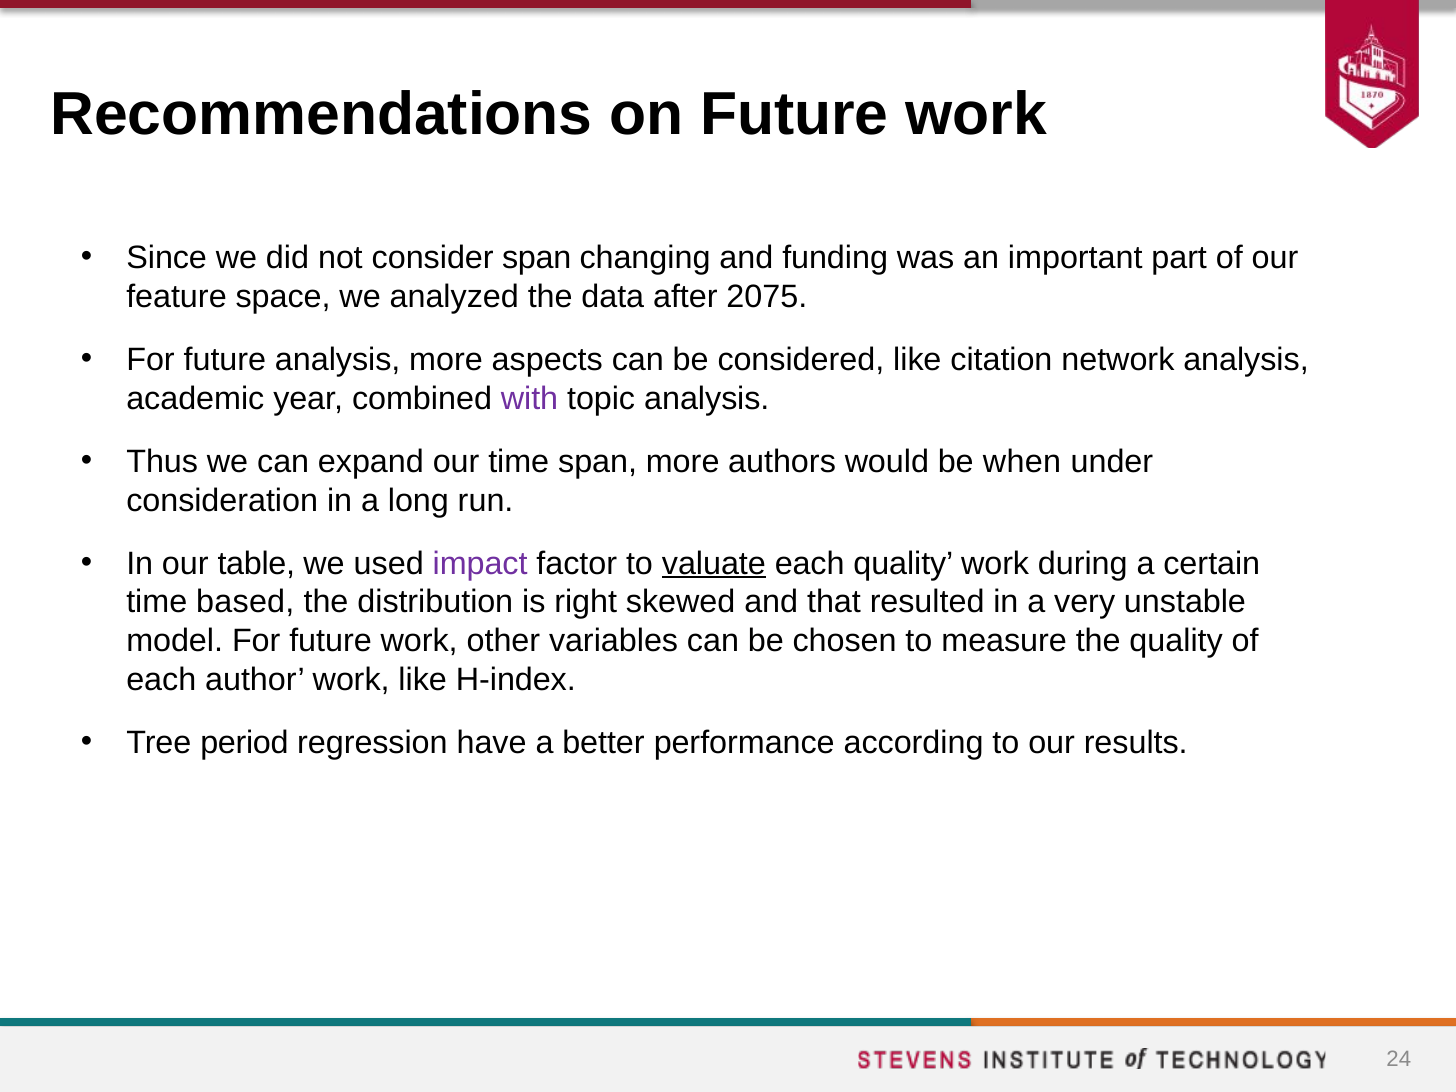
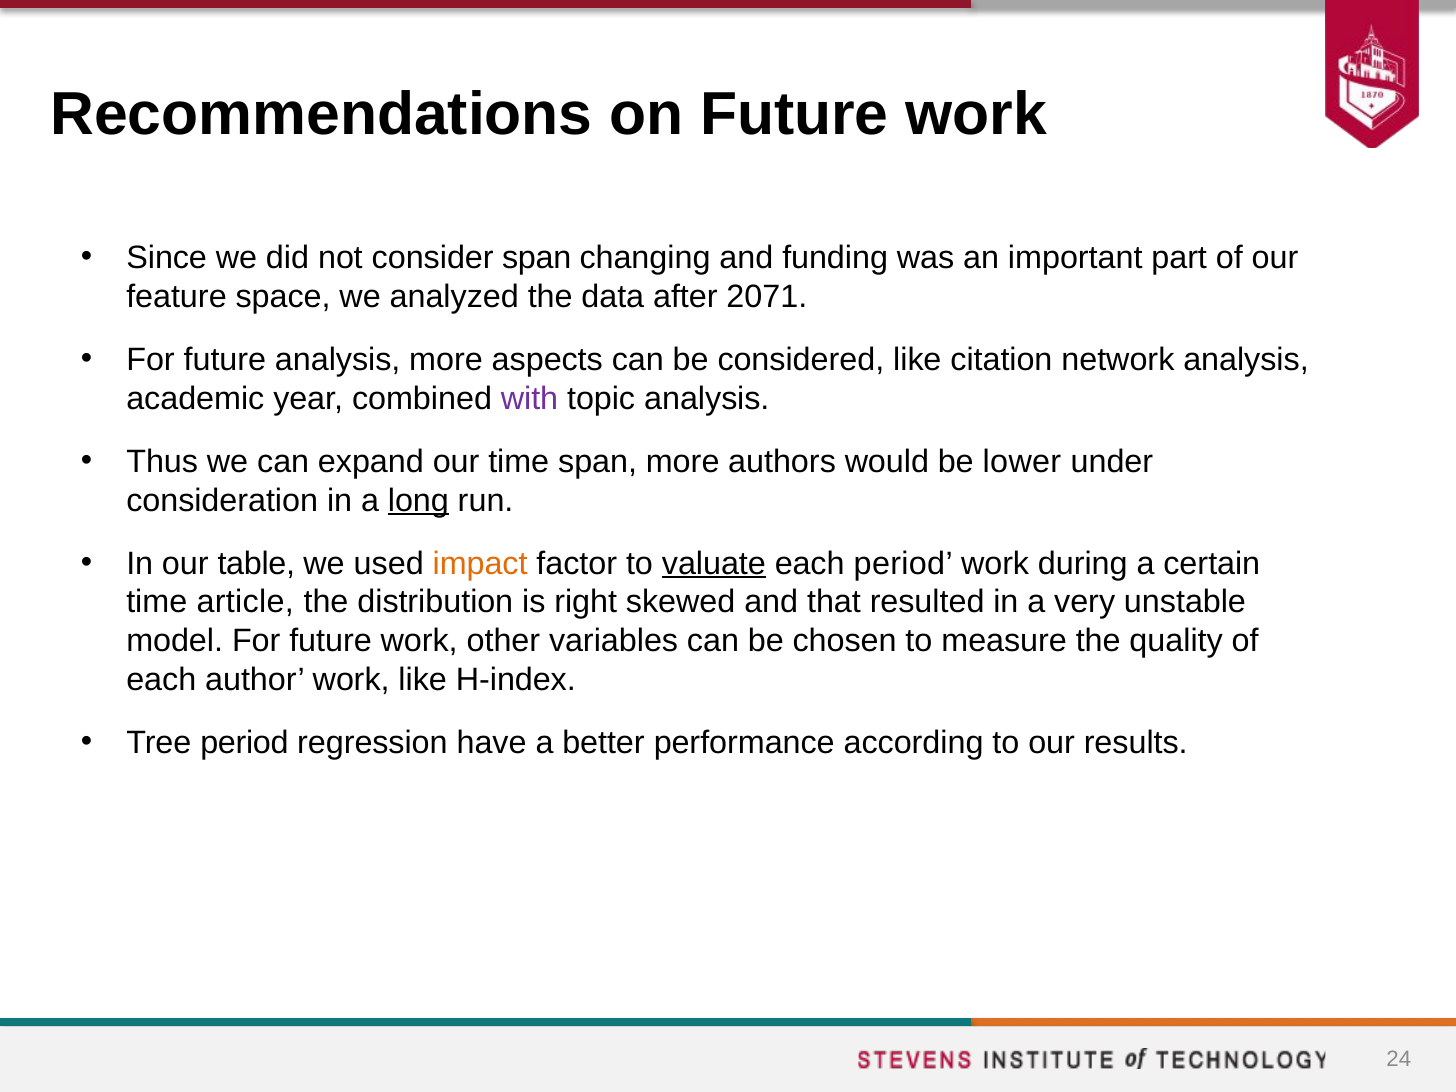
2075: 2075 -> 2071 (767, 297)
when: when -> lower (1022, 462)
long underline: none -> present (418, 500)
impact colour: purple -> orange (480, 563)
each quality: quality -> period (903, 563)
based: based -> article (245, 602)
